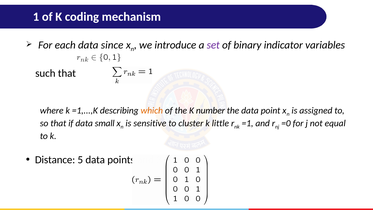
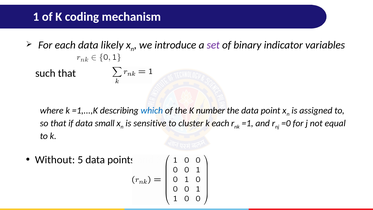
since: since -> likely (112, 45)
which colour: orange -> blue (152, 110)
k little: little -> each (220, 123)
Distance: Distance -> Without (55, 160)
